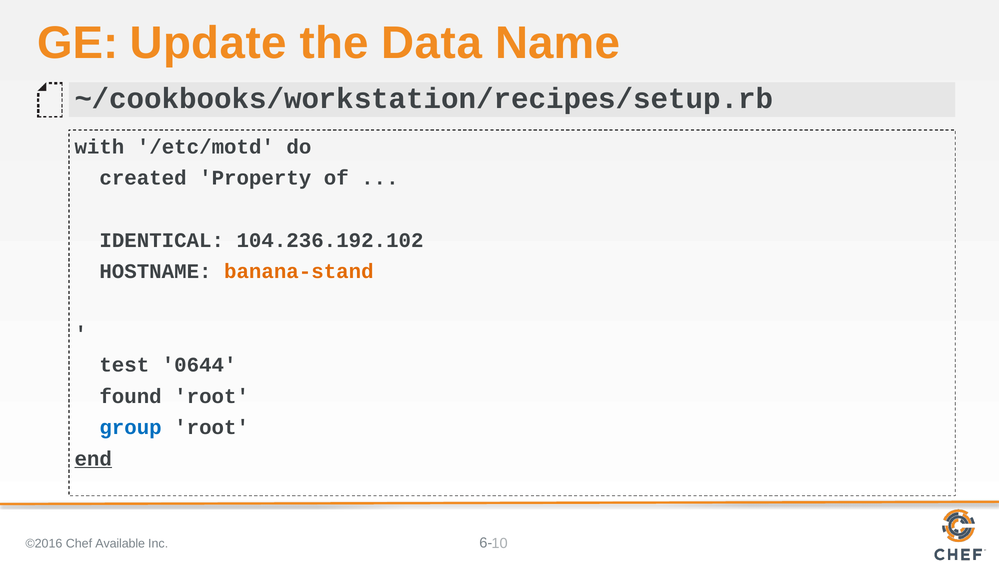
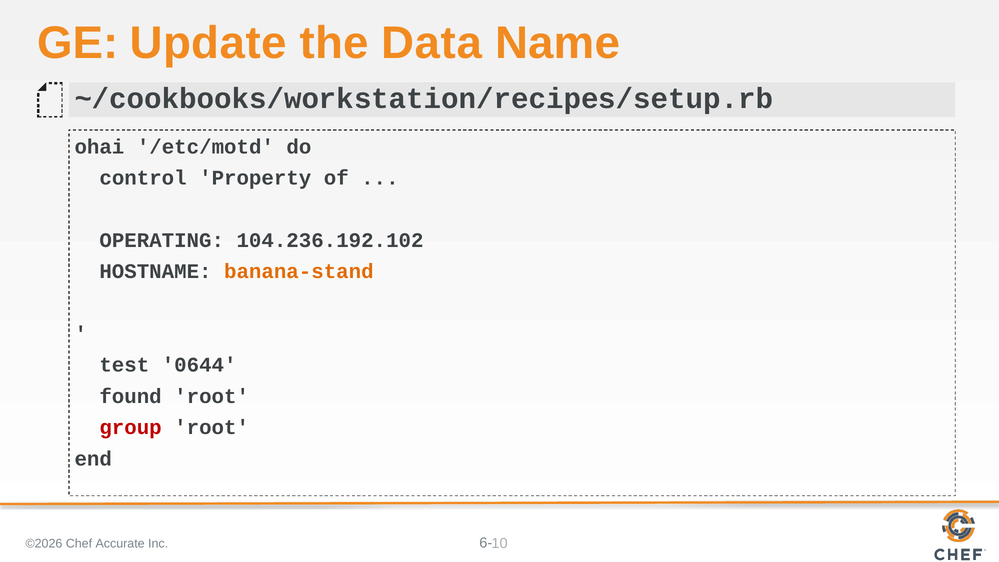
with: with -> ohai (99, 147)
created: created -> control (143, 178)
IDENTICAL: IDENTICAL -> OPERATING (162, 240)
group colour: blue -> red (131, 427)
end underline: present -> none (93, 459)
©2016: ©2016 -> ©2026 (44, 544)
Available: Available -> Accurate (120, 544)
